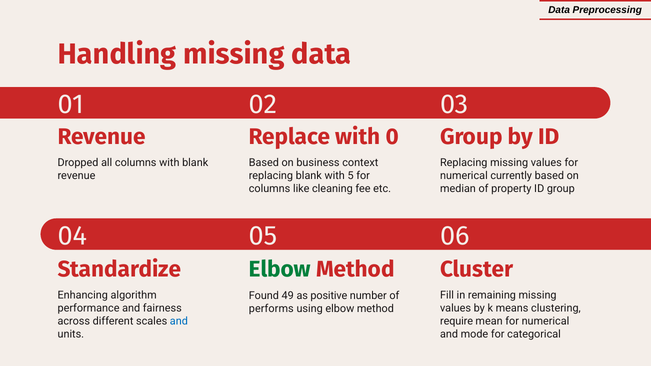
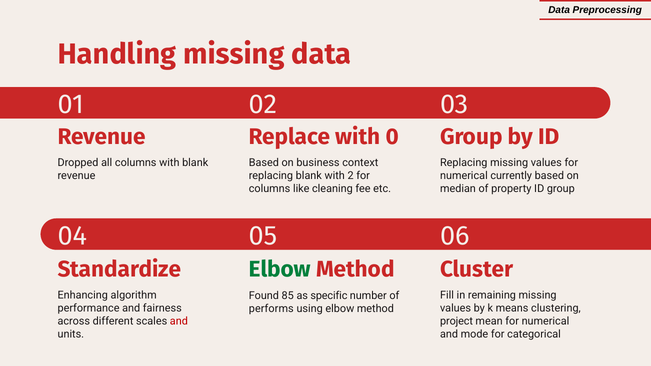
5: 5 -> 2 (351, 176)
49: 49 -> 85 (288, 296)
positive: positive -> specific (329, 296)
and colour: blue -> red (179, 322)
require: require -> project (457, 322)
